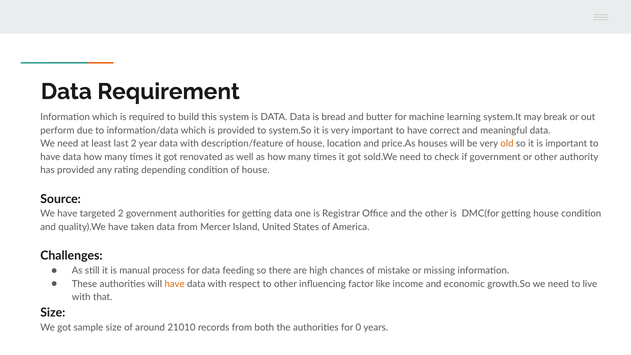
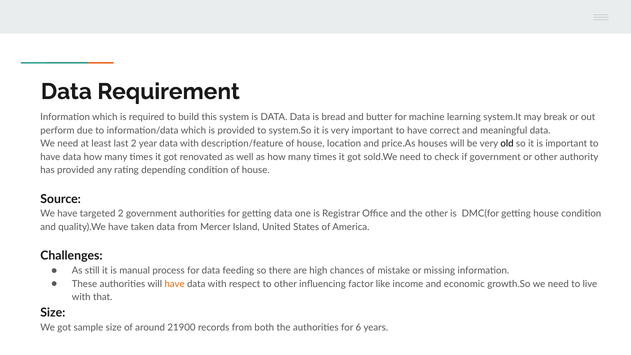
old colour: orange -> black (507, 144)
21010: 21010 -> 21900 (181, 327)
0: 0 -> 6 (358, 327)
